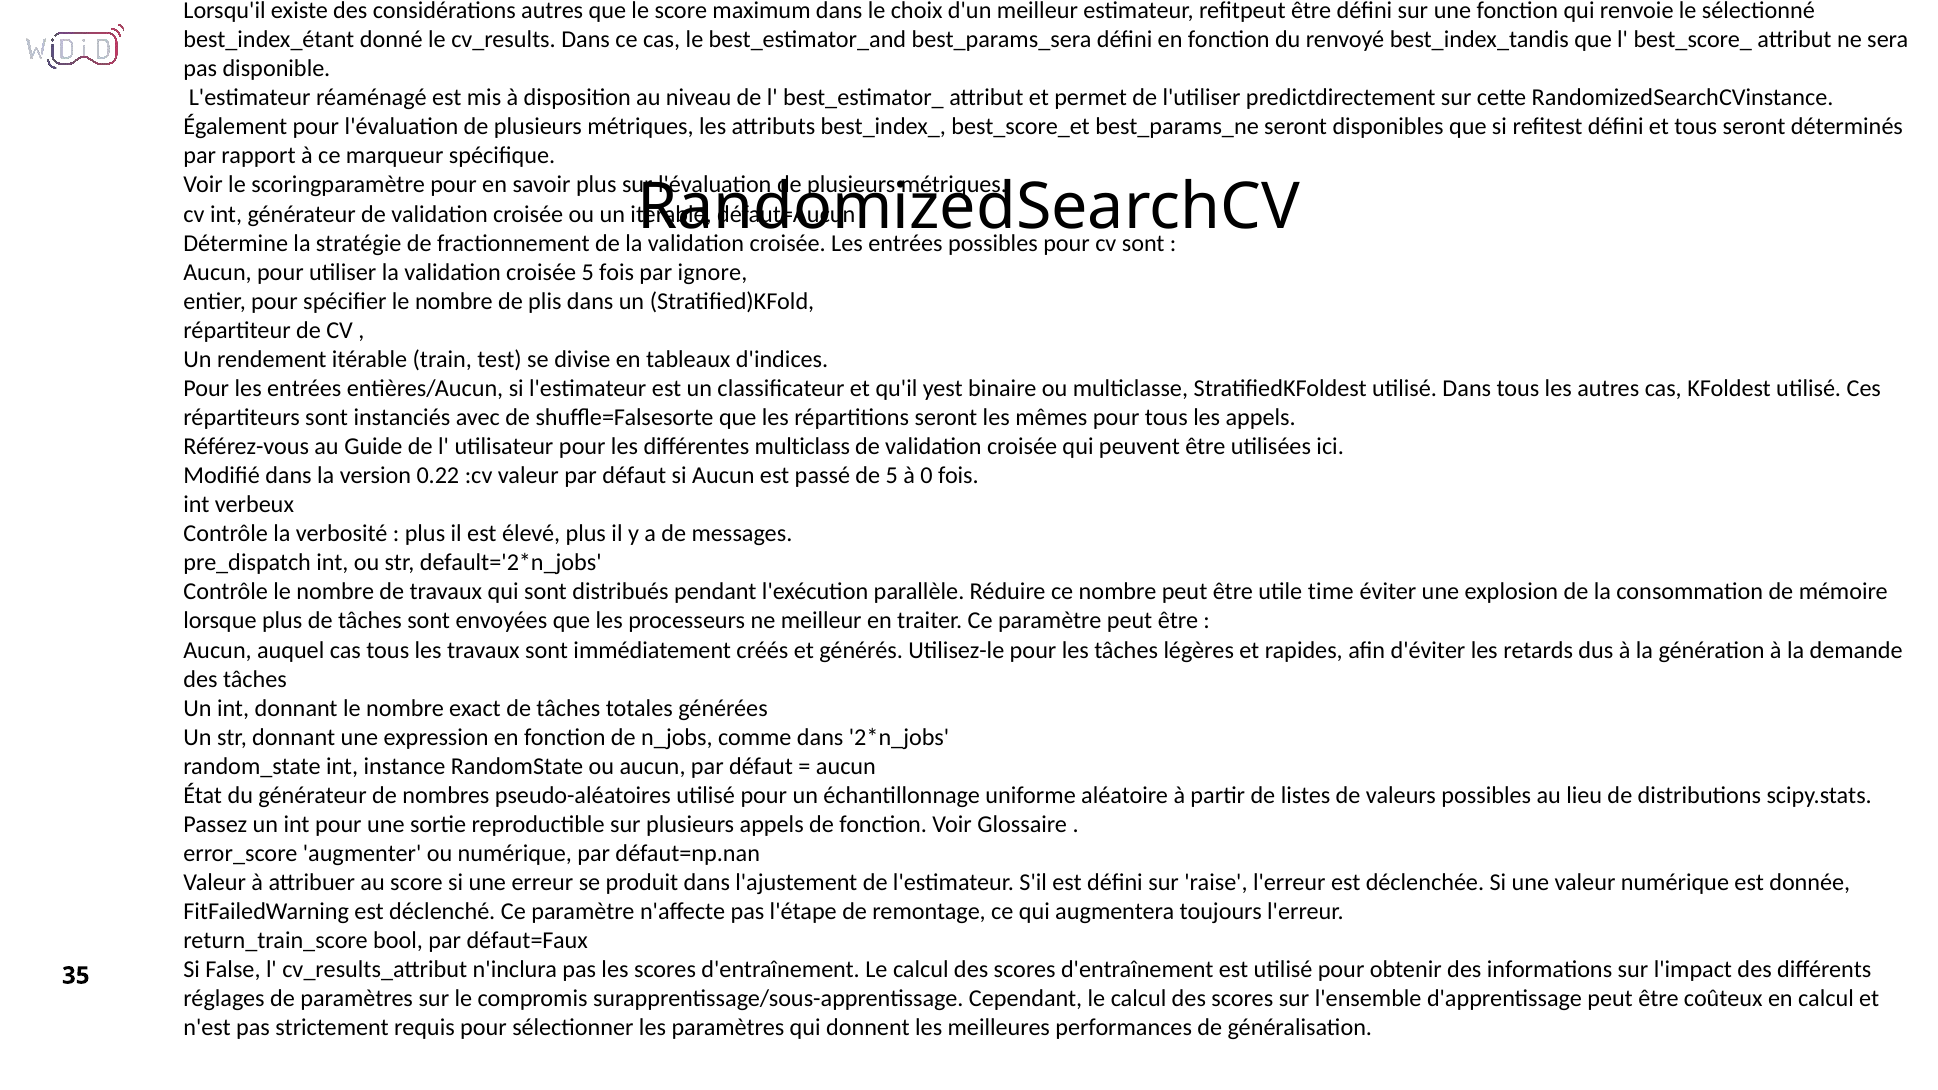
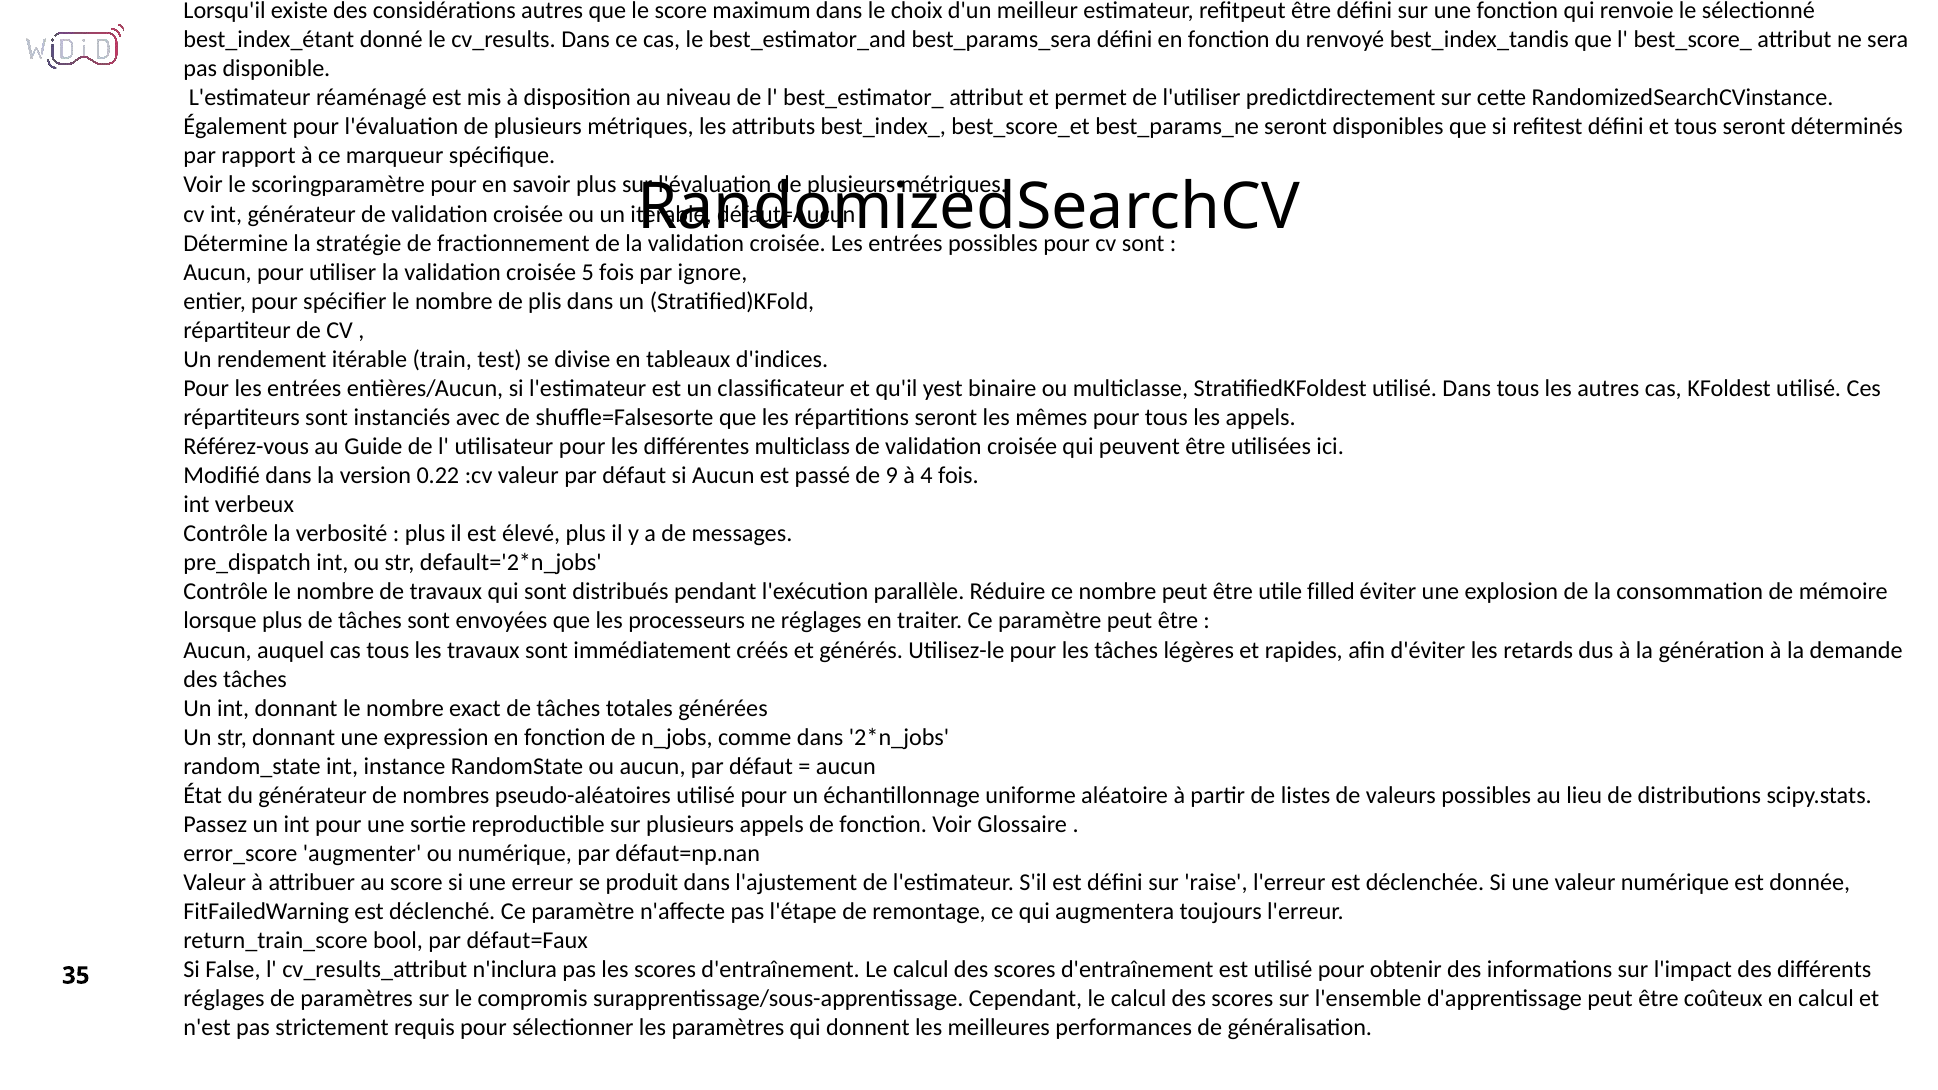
de 5: 5 -> 9 (892, 476)
0: 0 -> 4 (927, 476)
time: time -> filled (1331, 592)
ne meilleur: meilleur -> réglages (821, 621)
